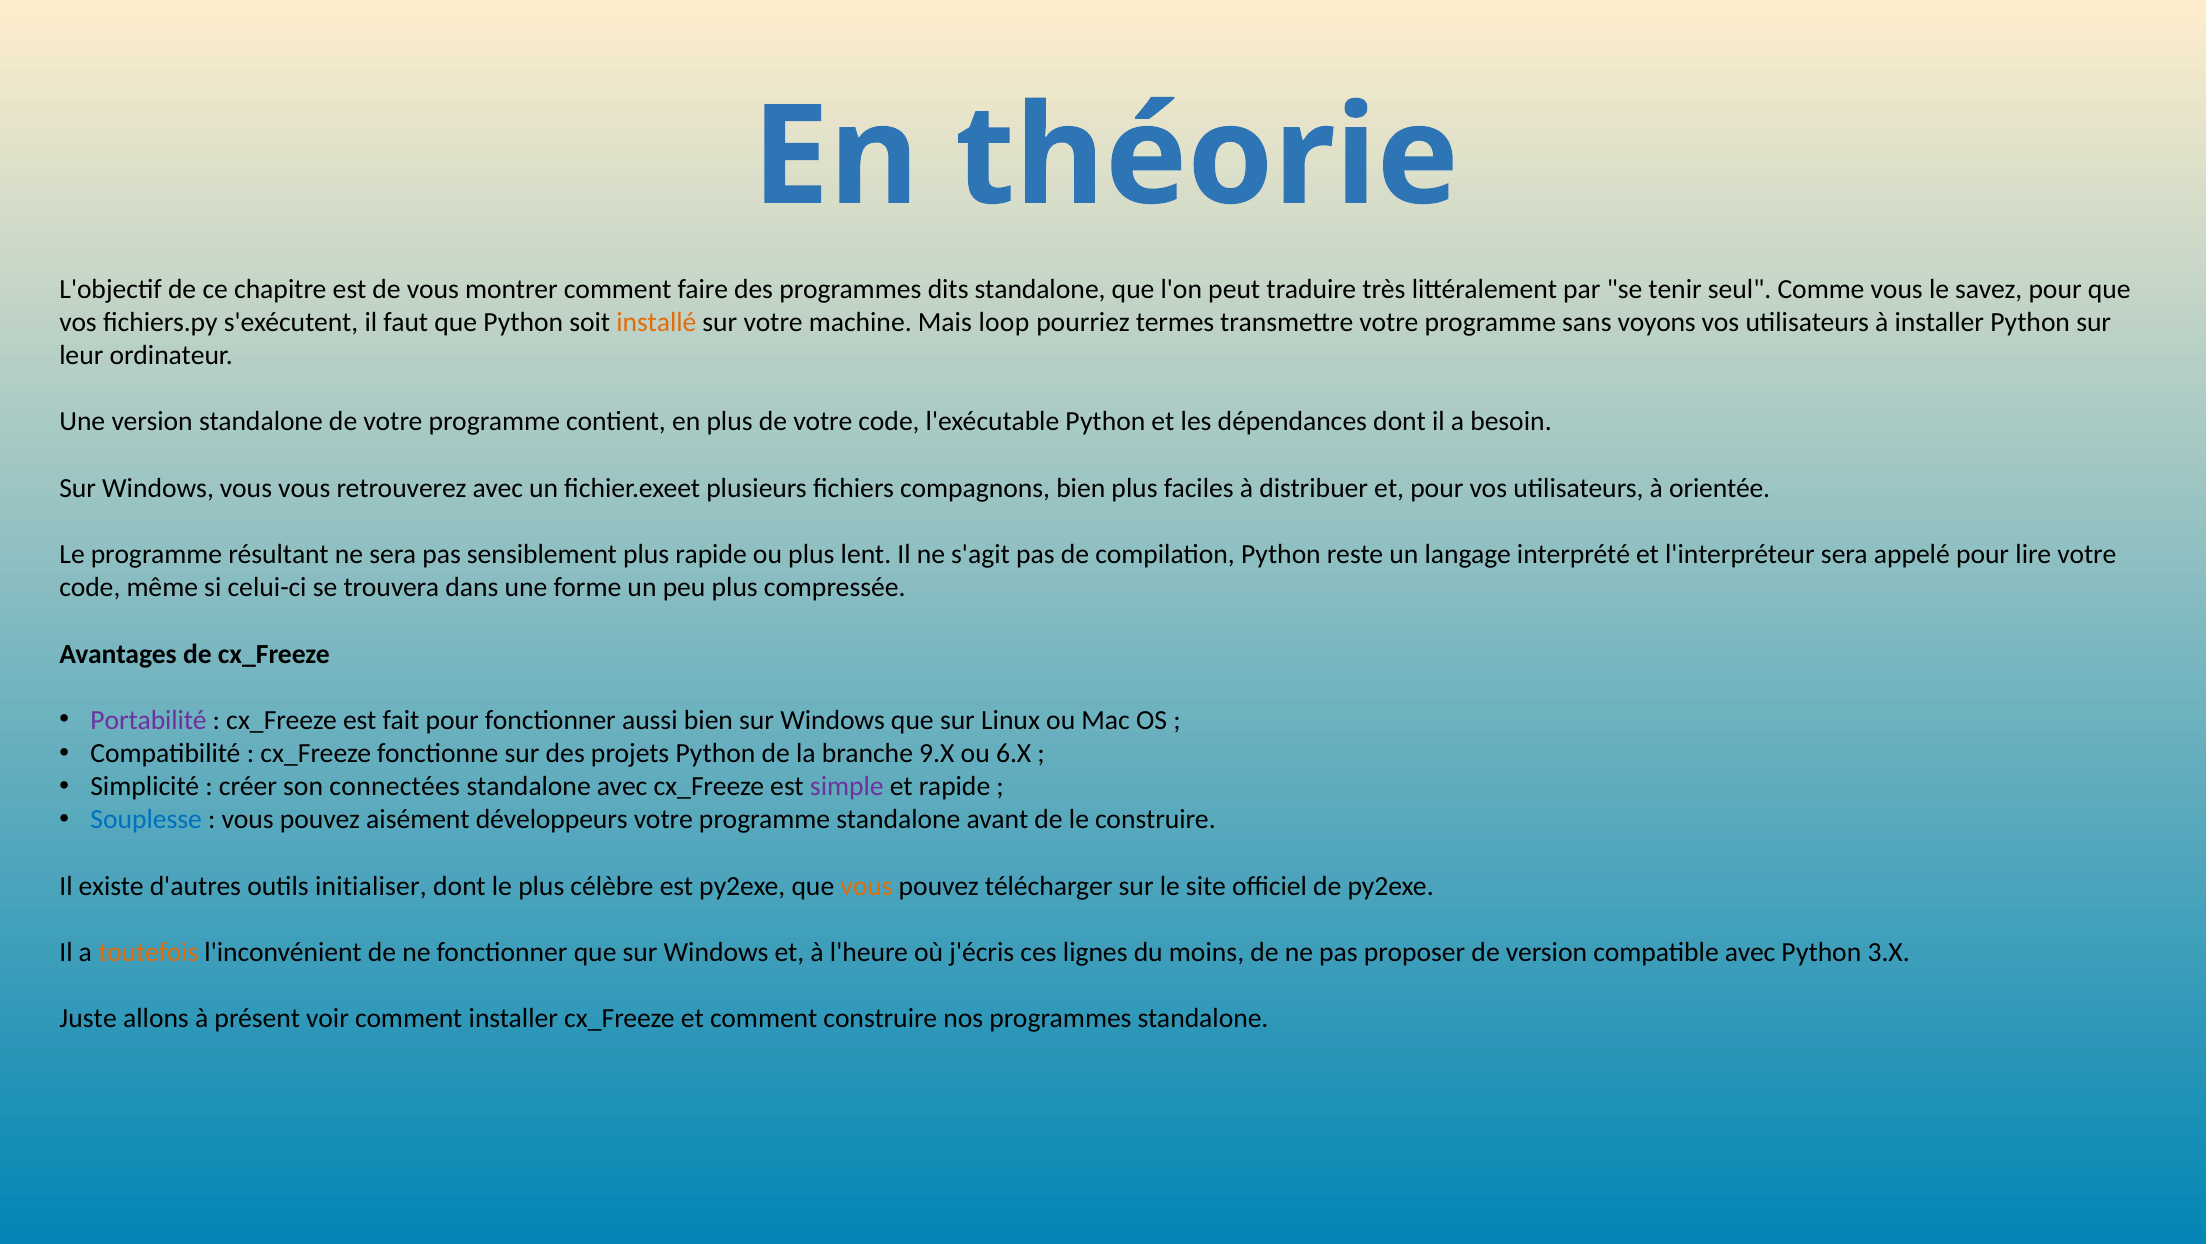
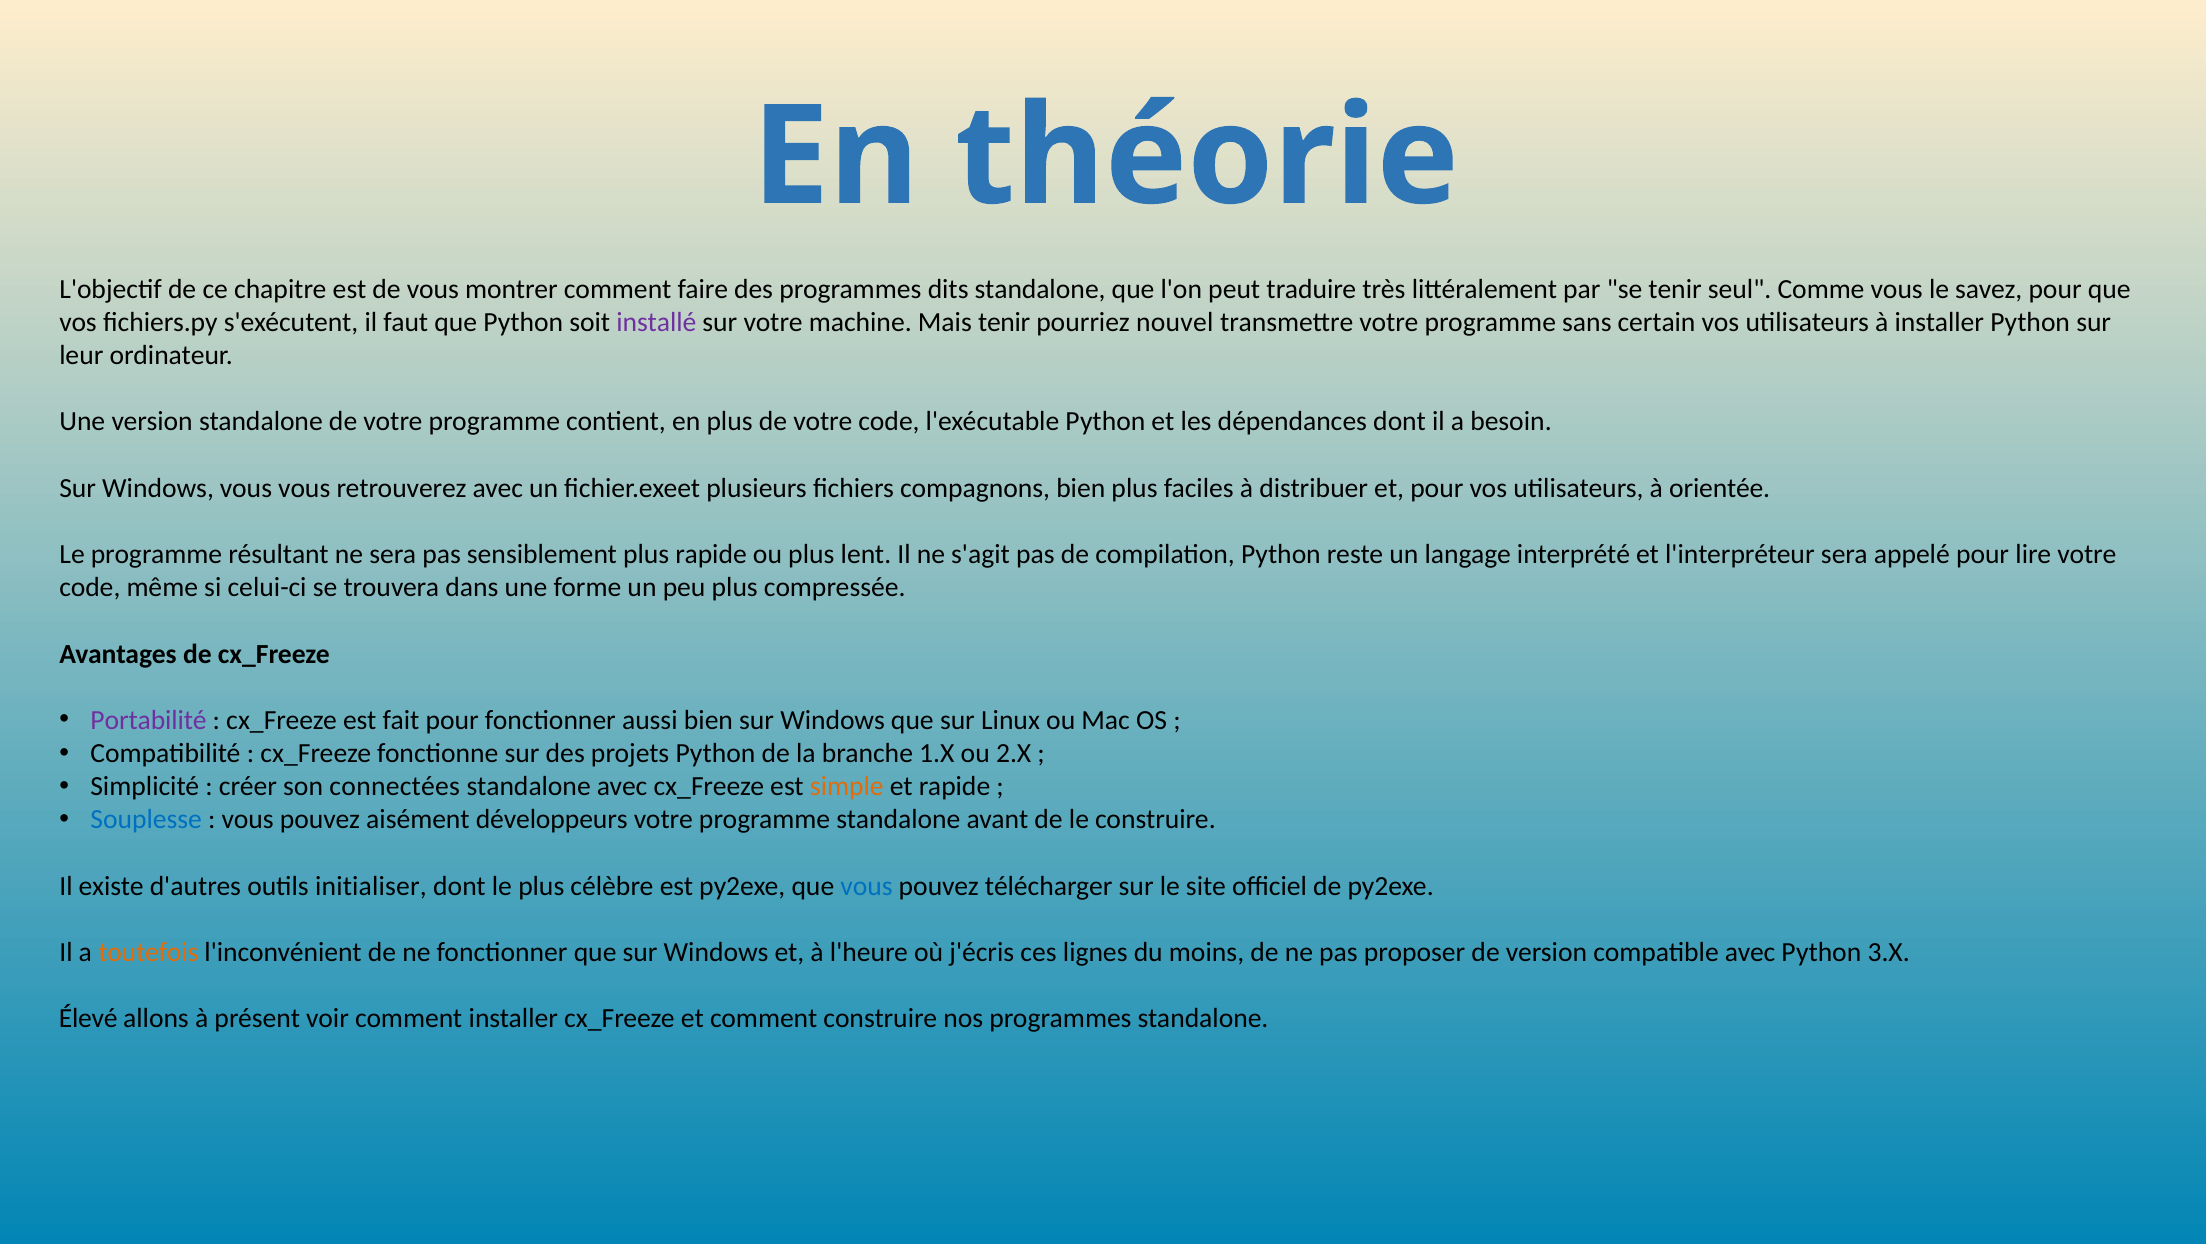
installé colour: orange -> purple (656, 322)
Mais loop: loop -> tenir (1004, 322)
termes: termes -> nouvel (1175, 322)
voyons: voyons -> certain (1657, 322)
9.X: 9.X -> 1.X (937, 753)
6.X: 6.X -> 2.X (1014, 753)
simple colour: purple -> orange (847, 786)
vous colour: orange -> blue (867, 886)
Juste: Juste -> Élevé (88, 1019)
